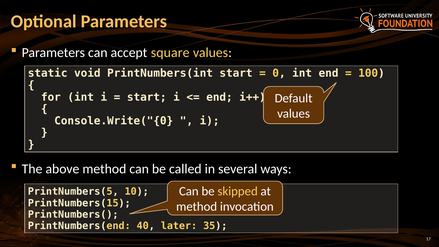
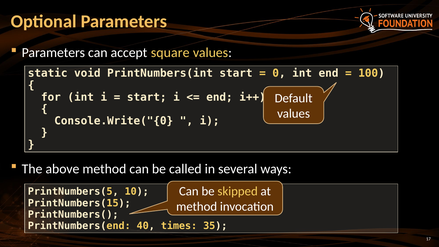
later: later -> times (179, 226)
